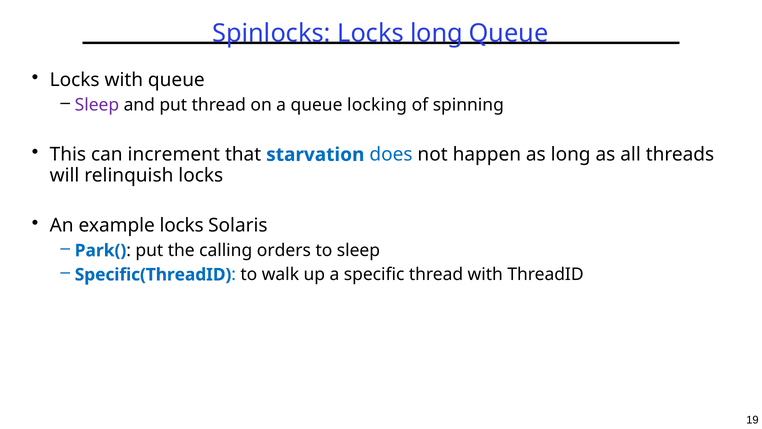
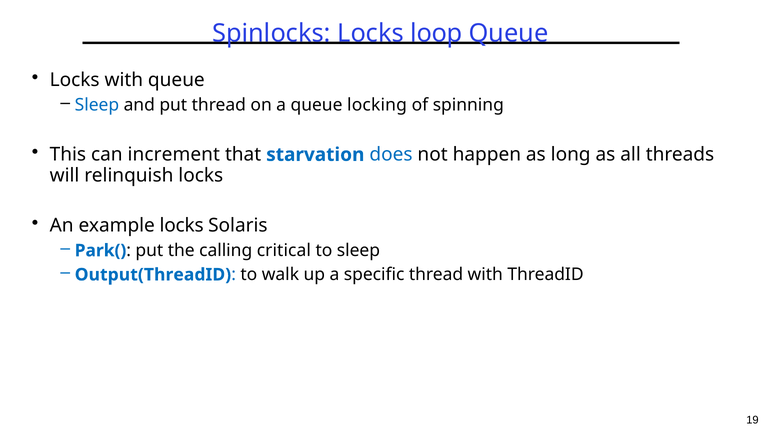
Locks long: long -> loop (436, 34)
Sleep colour: purple -> blue (97, 105)
orders: orders -> critical (284, 250)
Specific(ThreadID: Specific(ThreadID -> Output(ThreadID (153, 274)
